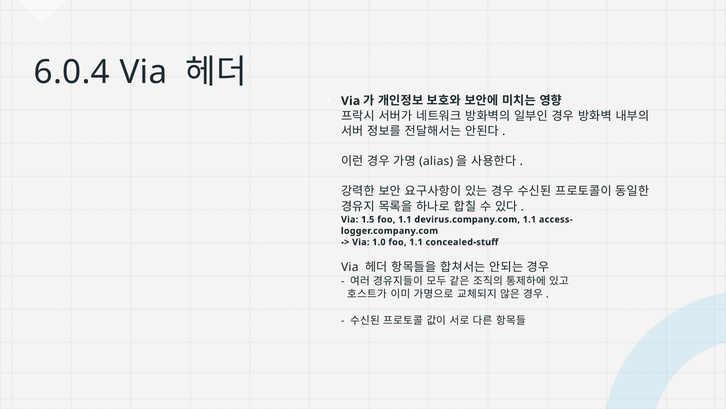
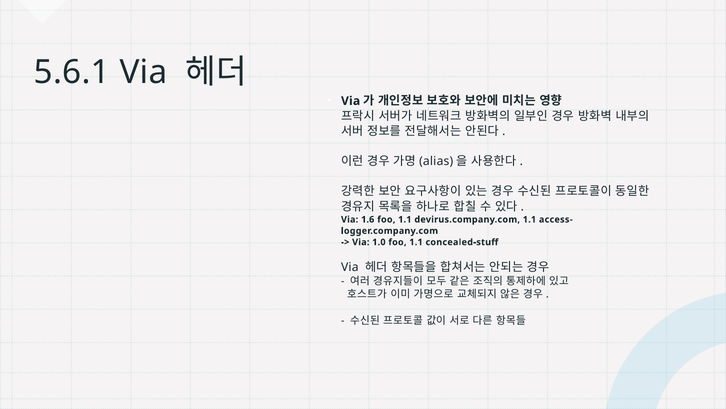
6.0.4: 6.0.4 -> 5.6.1 (72, 72)
1.5: 1.5 -> 1.6 (368, 219)
